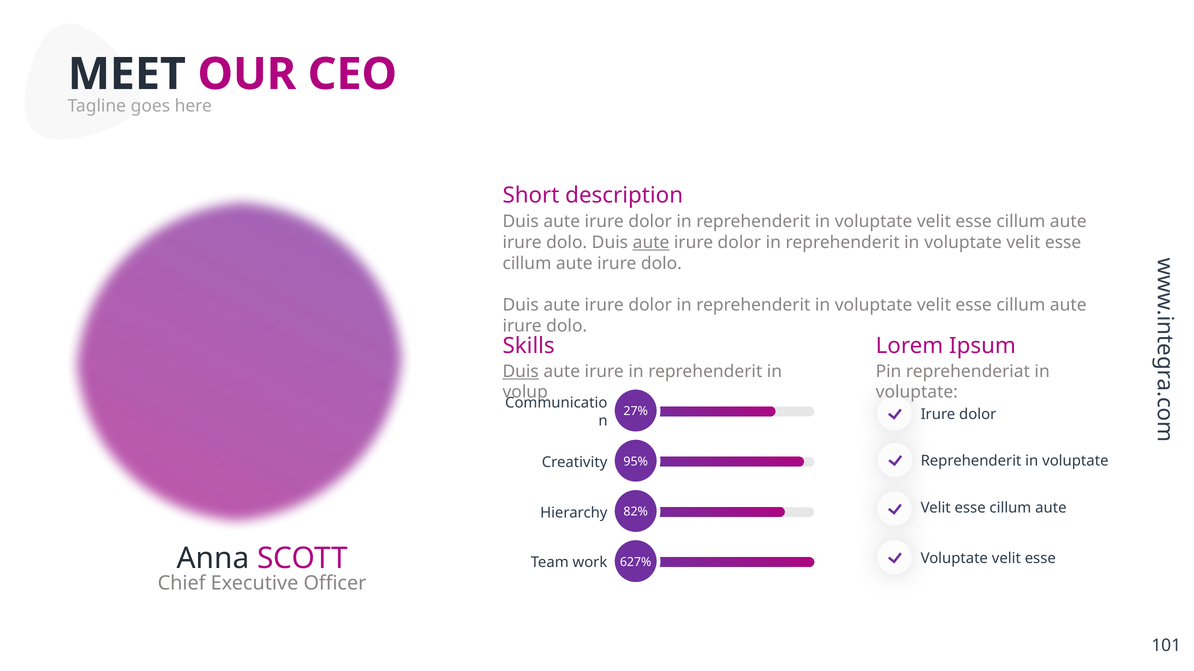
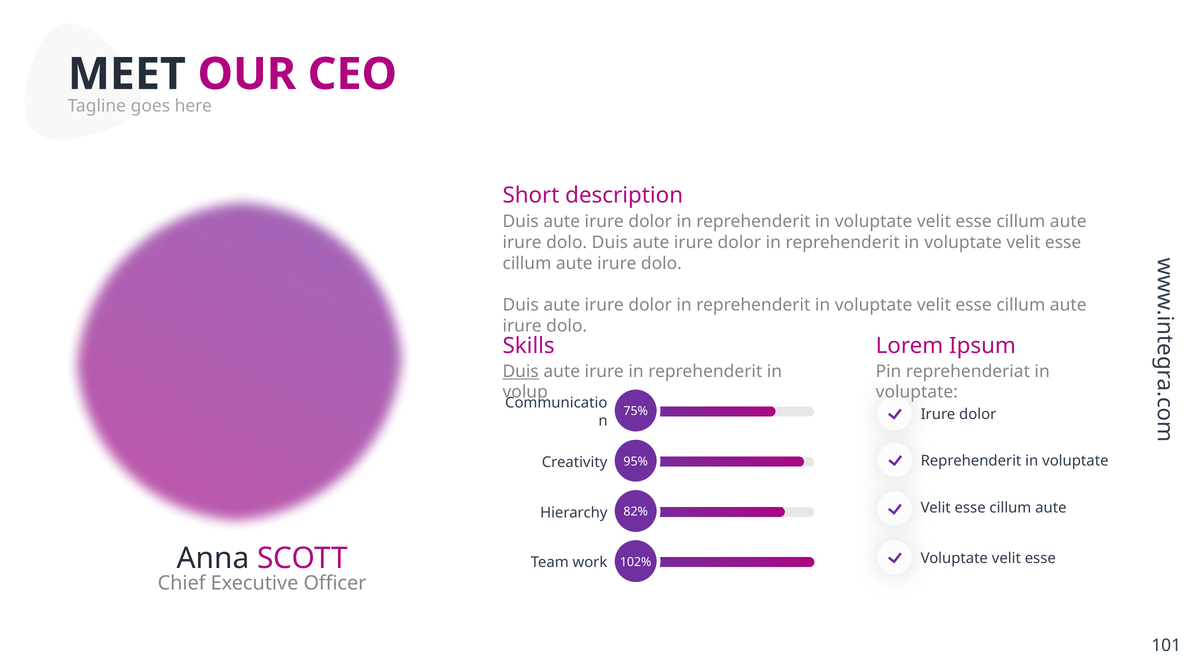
aute underline: present -> none (651, 243)
27%: 27% -> 75% (636, 412)
627%: 627% -> 102% (636, 562)
